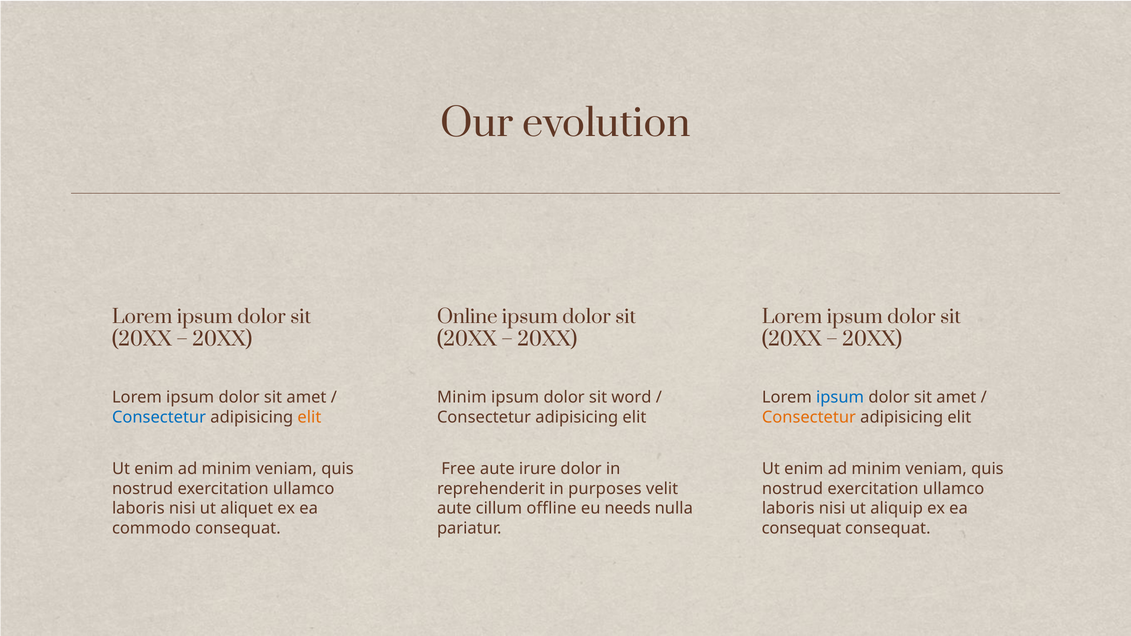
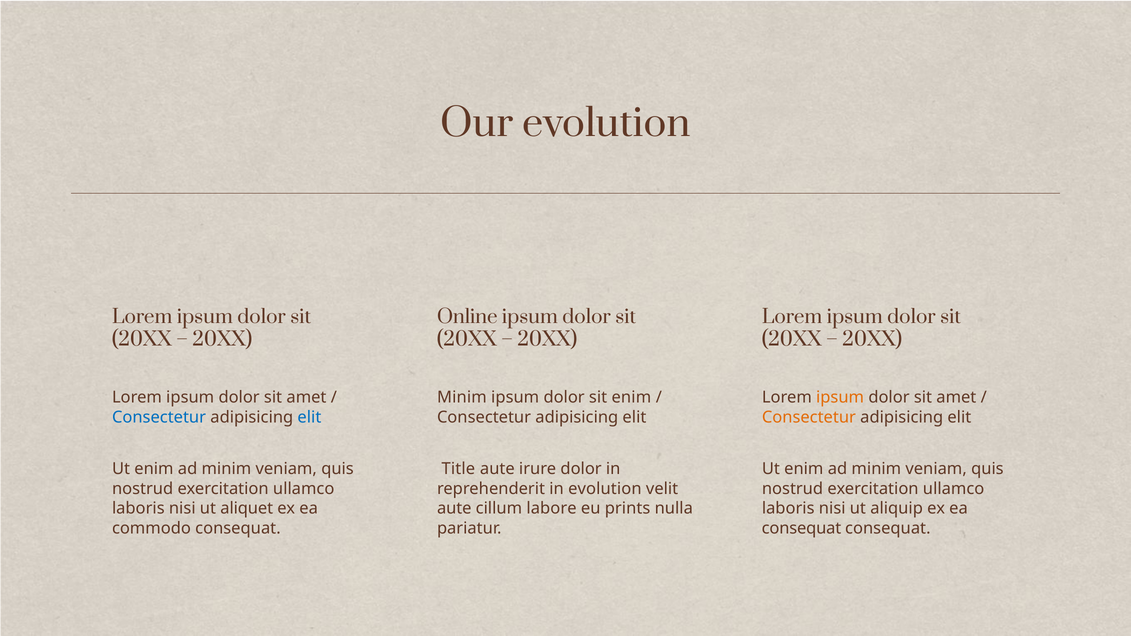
sit word: word -> enim (631, 397)
ipsum colour: blue -> orange (840, 397)
elit colour: orange -> blue (309, 417)
Free: Free -> Title (458, 469)
in purposes: purposes -> evolution (605, 489)
offline: offline -> labore (552, 509)
needs: needs -> prints (628, 509)
